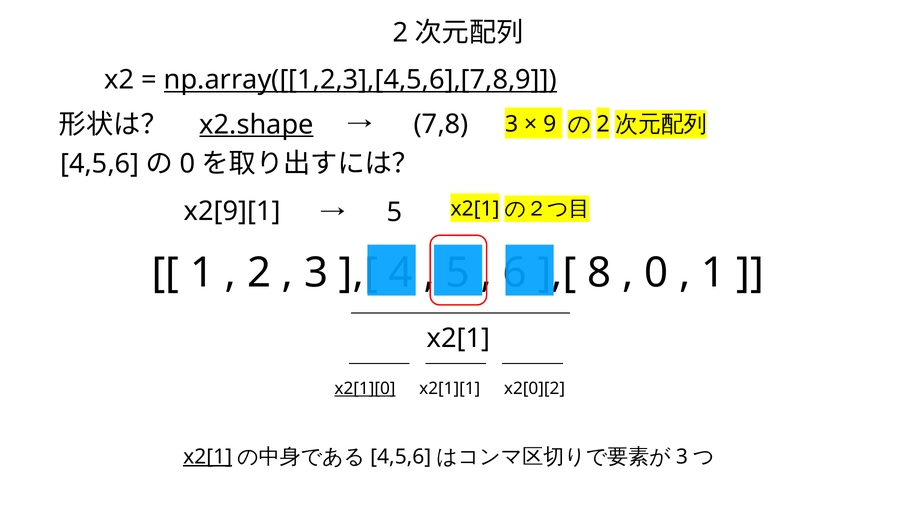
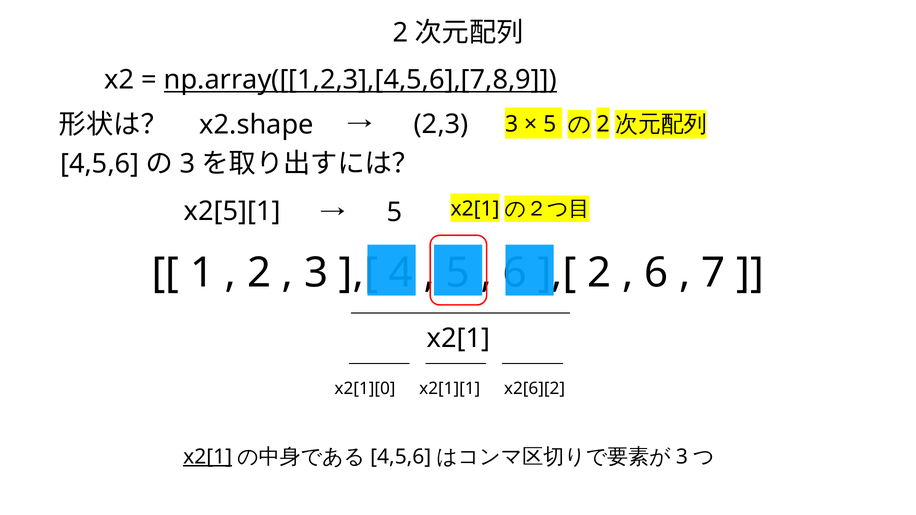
x2.shape underline: present -> none (257, 125)
7,8: 7,8 -> 2,3 (441, 124)
9: 9 -> 5 (550, 124)
0: 0 -> 3 (187, 164)
x2[9][1: x2[9][1 -> x2[5][1 (232, 211)
8: 8 -> 2 (599, 273)
0: 0 -> 6 (656, 273)
1: 1 -> 7 (713, 273)
x2[1][0 underline: present -> none (365, 389)
x2[0][2: x2[0][2 -> x2[6][2 (534, 389)
